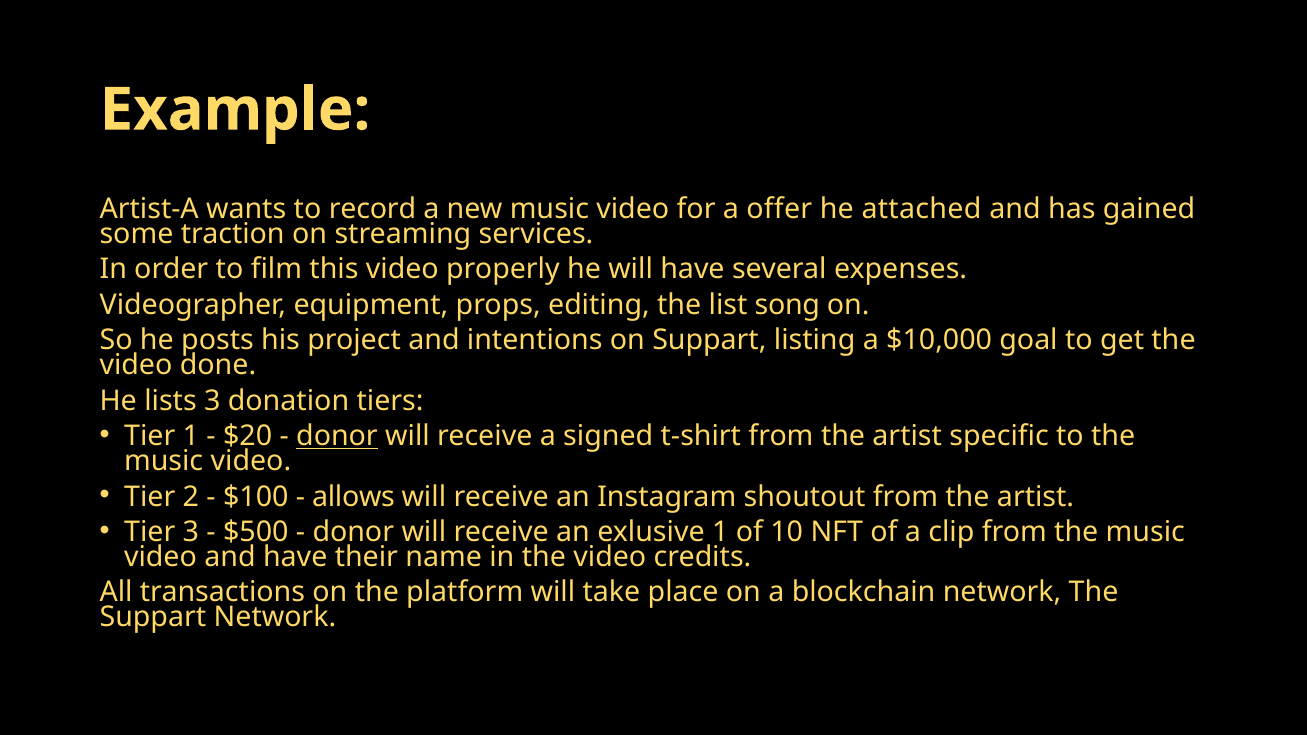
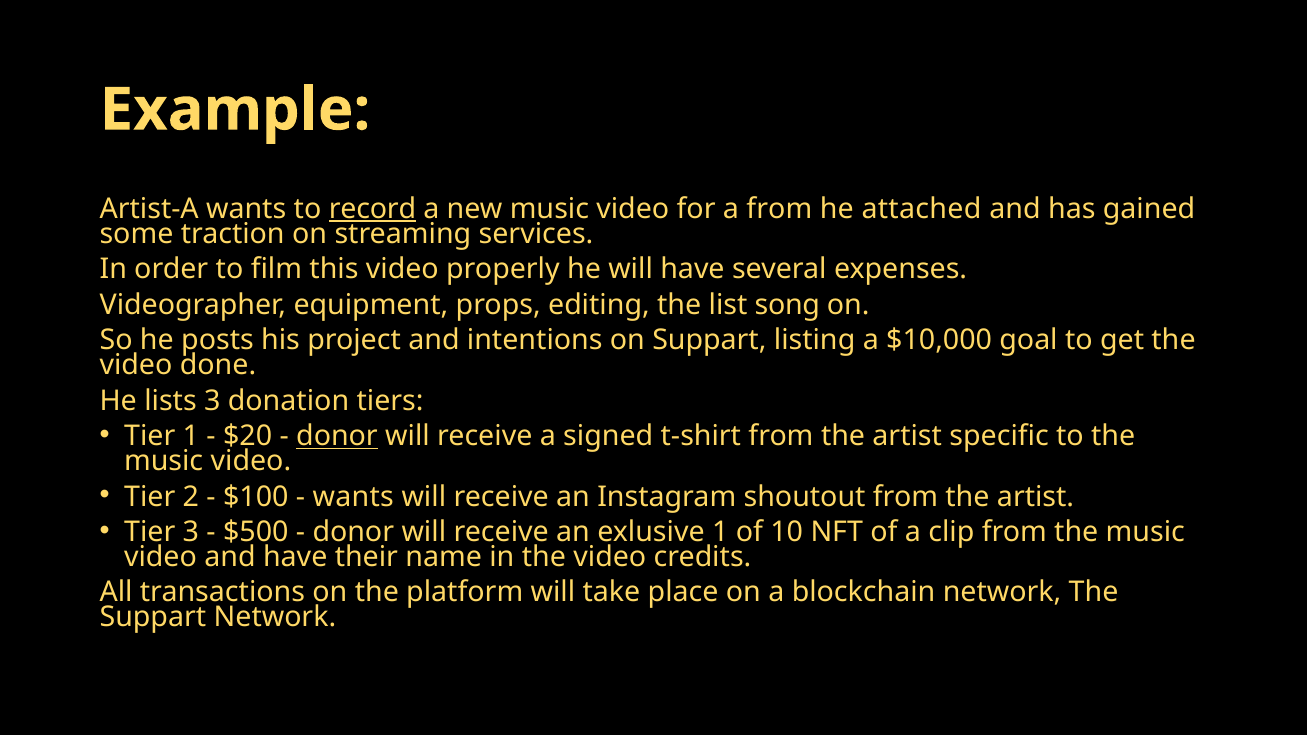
record underline: none -> present (372, 209)
a offer: offer -> from (779, 209)
allows: allows -> wants (353, 497)
